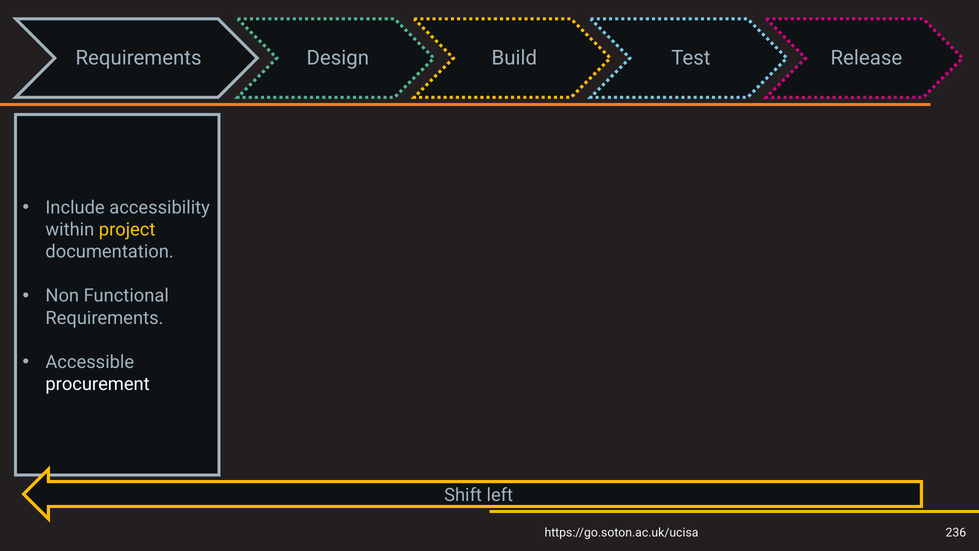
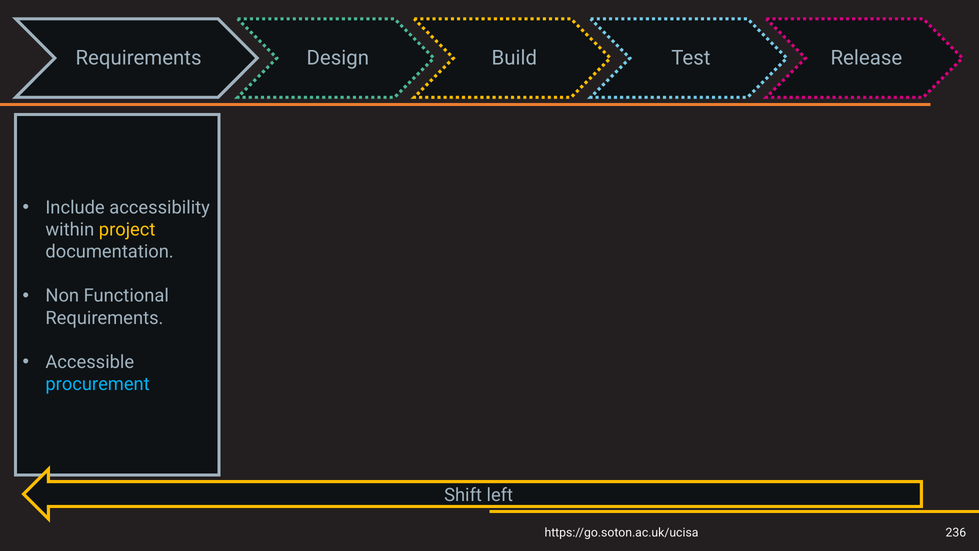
procurement colour: white -> light blue (98, 384)
